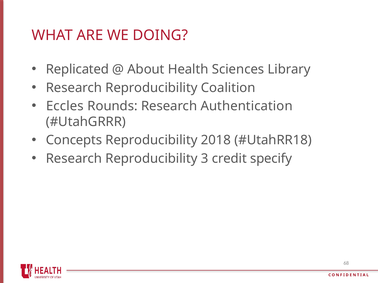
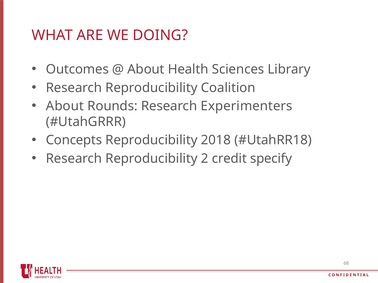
Replicated: Replicated -> Outcomes (77, 69)
Eccles: Eccles -> About (65, 106)
Authentication: Authentication -> Experimenters (247, 106)
3: 3 -> 2 (205, 159)
